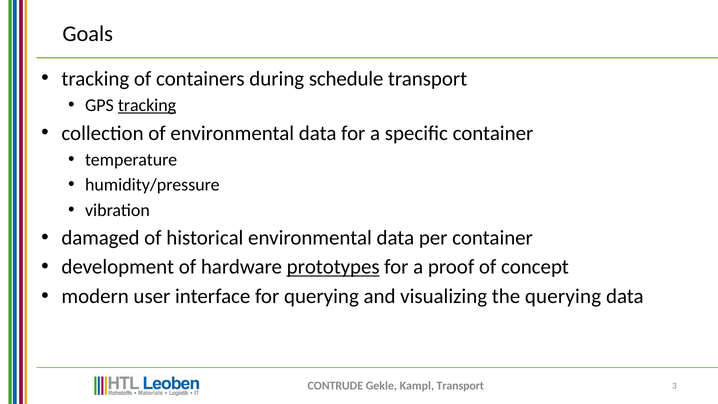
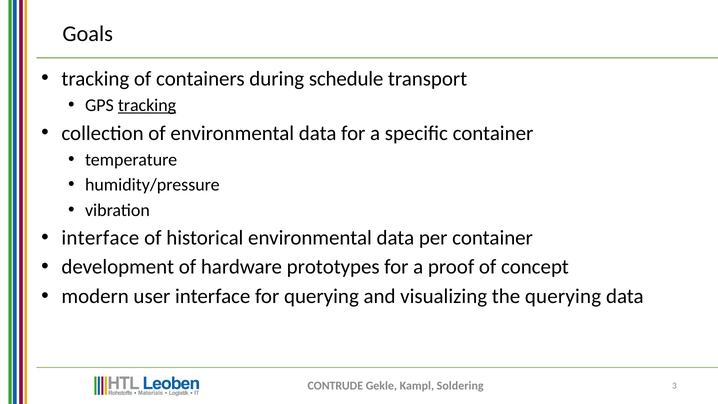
damaged: damaged -> interface (100, 238)
prototypes underline: present -> none (333, 267)
Kampl Transport: Transport -> Soldering (460, 386)
